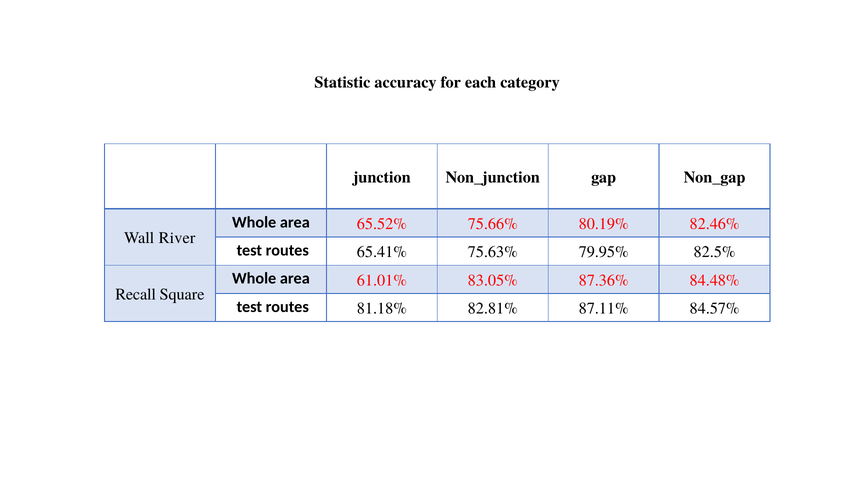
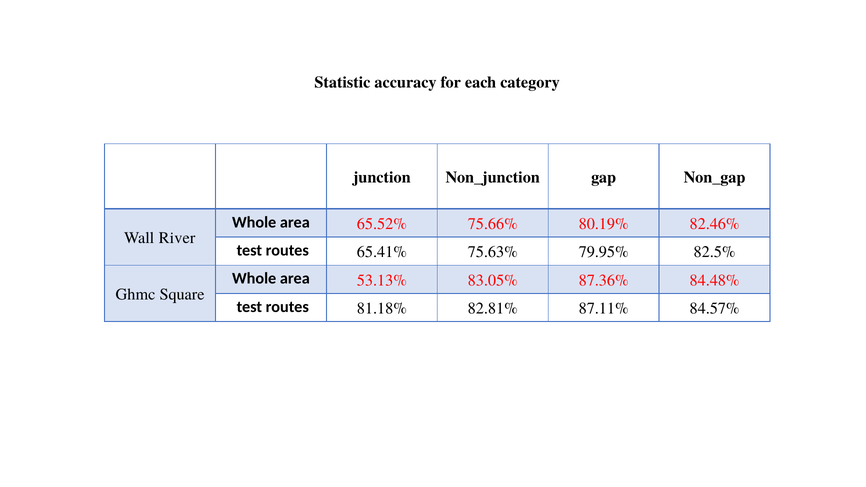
61.01%: 61.01% -> 53.13% (382, 280)
Recall: Recall -> Ghmc (135, 294)
